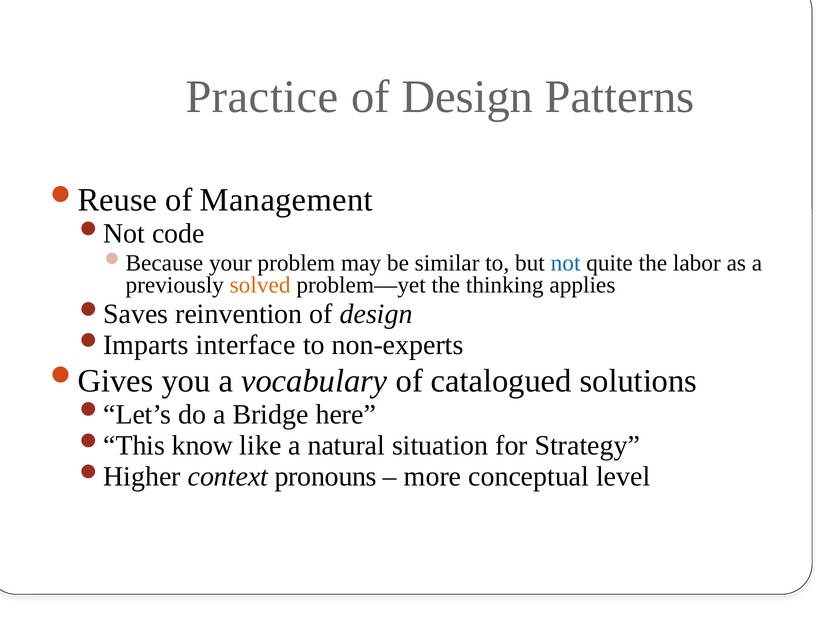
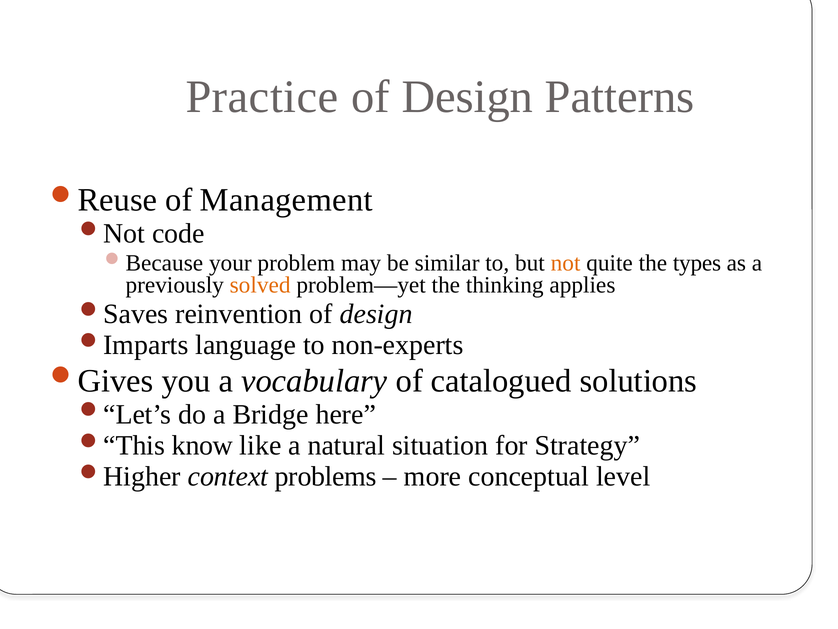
not colour: blue -> orange (566, 263)
labor: labor -> types (697, 263)
interface: interface -> language (246, 345)
pronouns: pronouns -> problems (326, 476)
